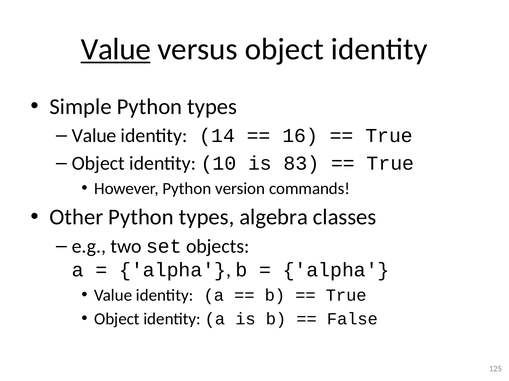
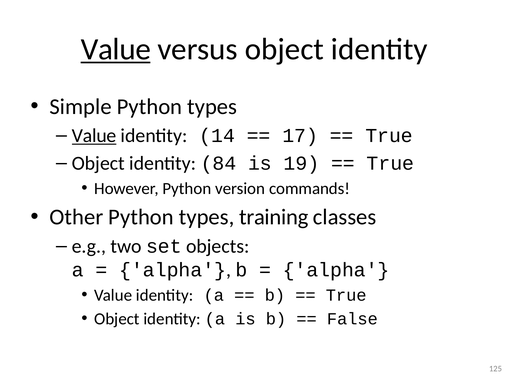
Value underline: none -> present (94, 136)
16: 16 -> 17 (300, 136)
10: 10 -> 84 (218, 164)
83: 83 -> 19 (301, 164)
algebra: algebra -> training (274, 218)
